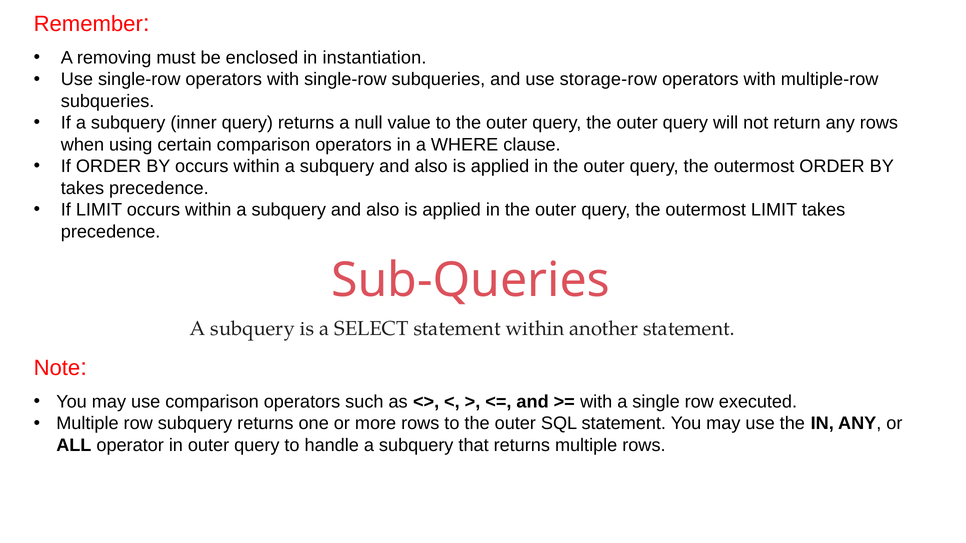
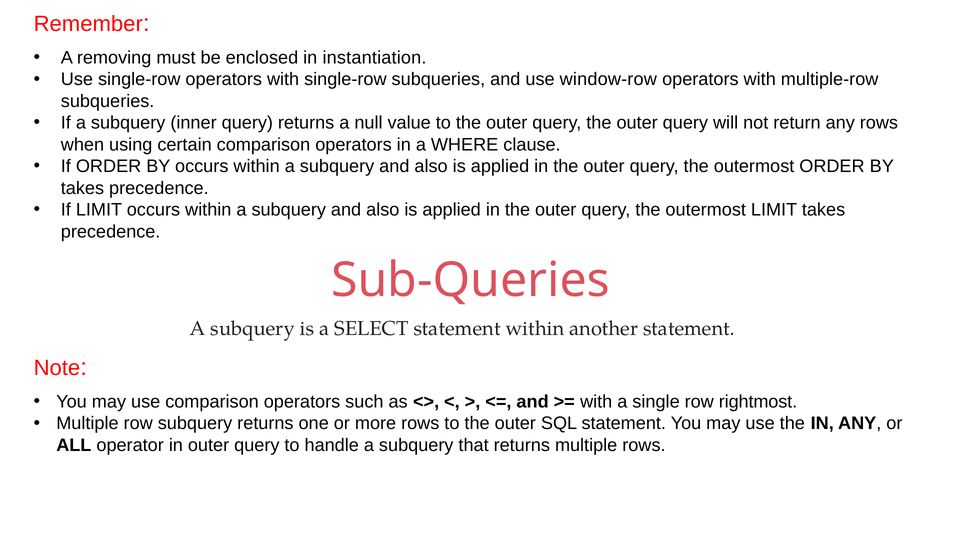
storage-row: storage-row -> window-row (608, 80)
executed: executed -> rightmost (758, 402)
